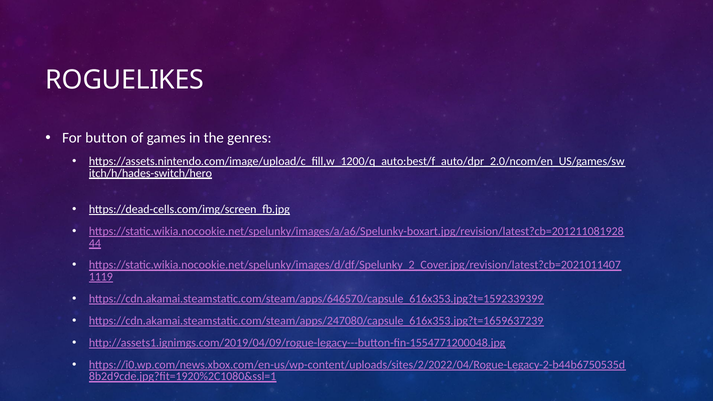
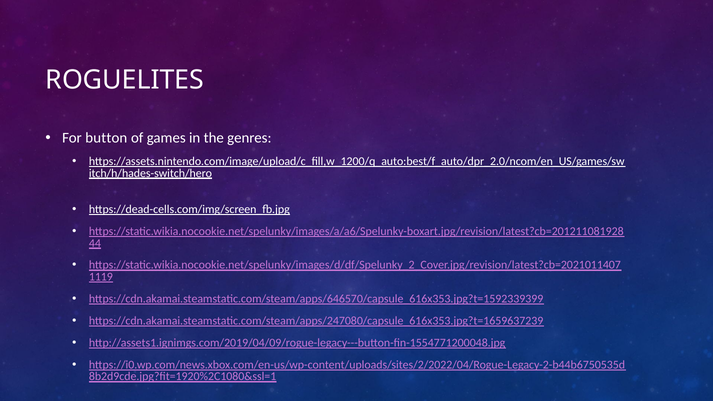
ROGUELIKES: ROGUELIKES -> ROGUELITES (125, 80)
